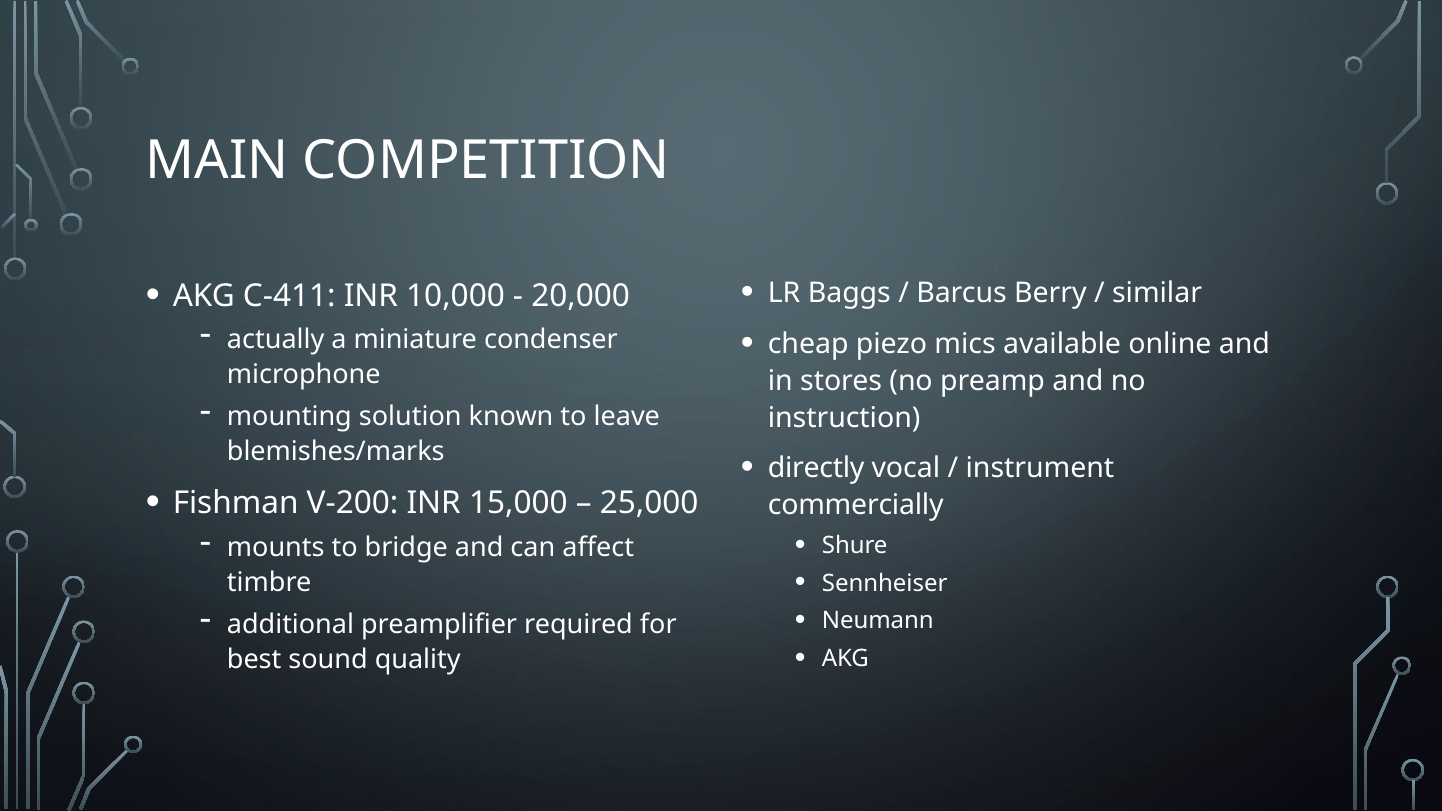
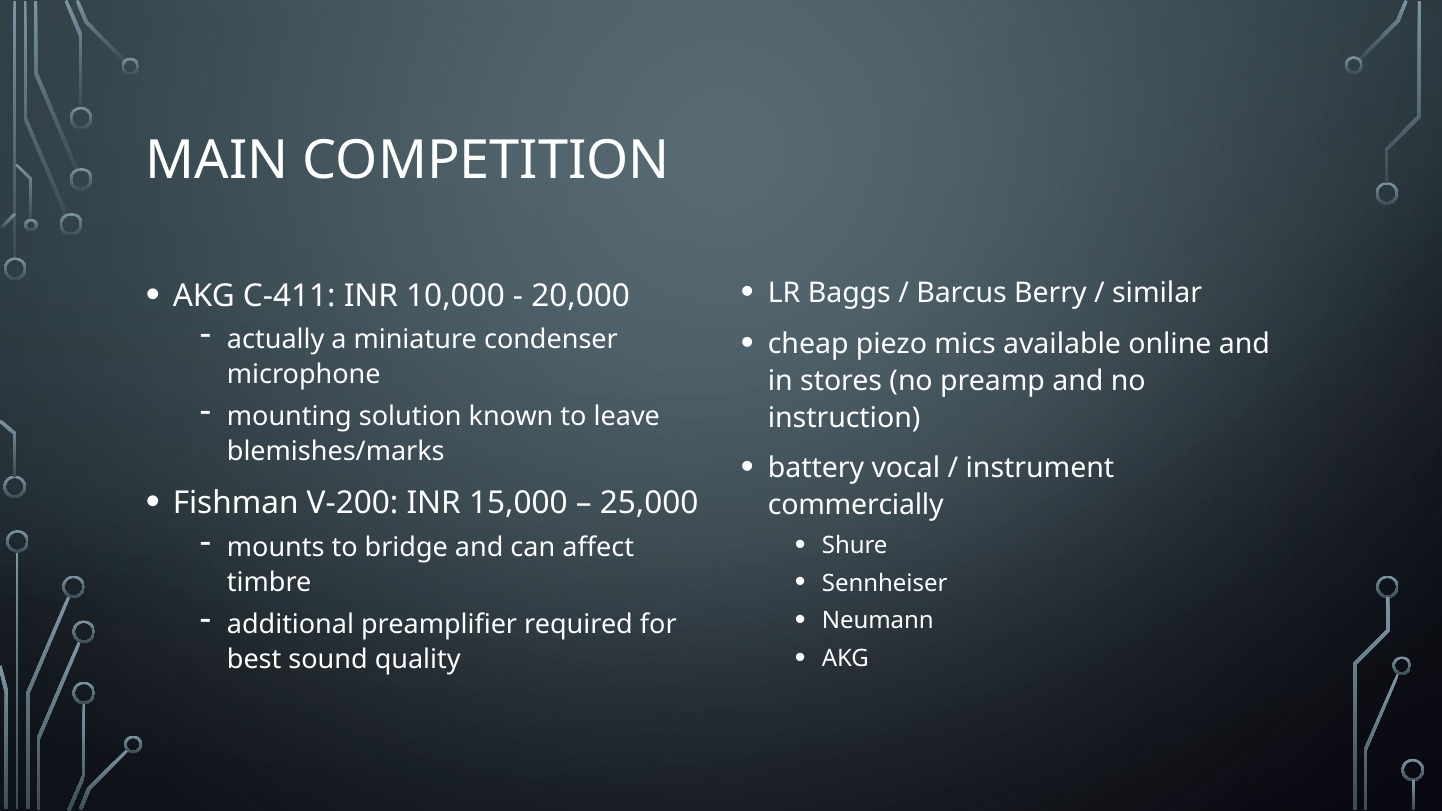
directly: directly -> battery (816, 468)
